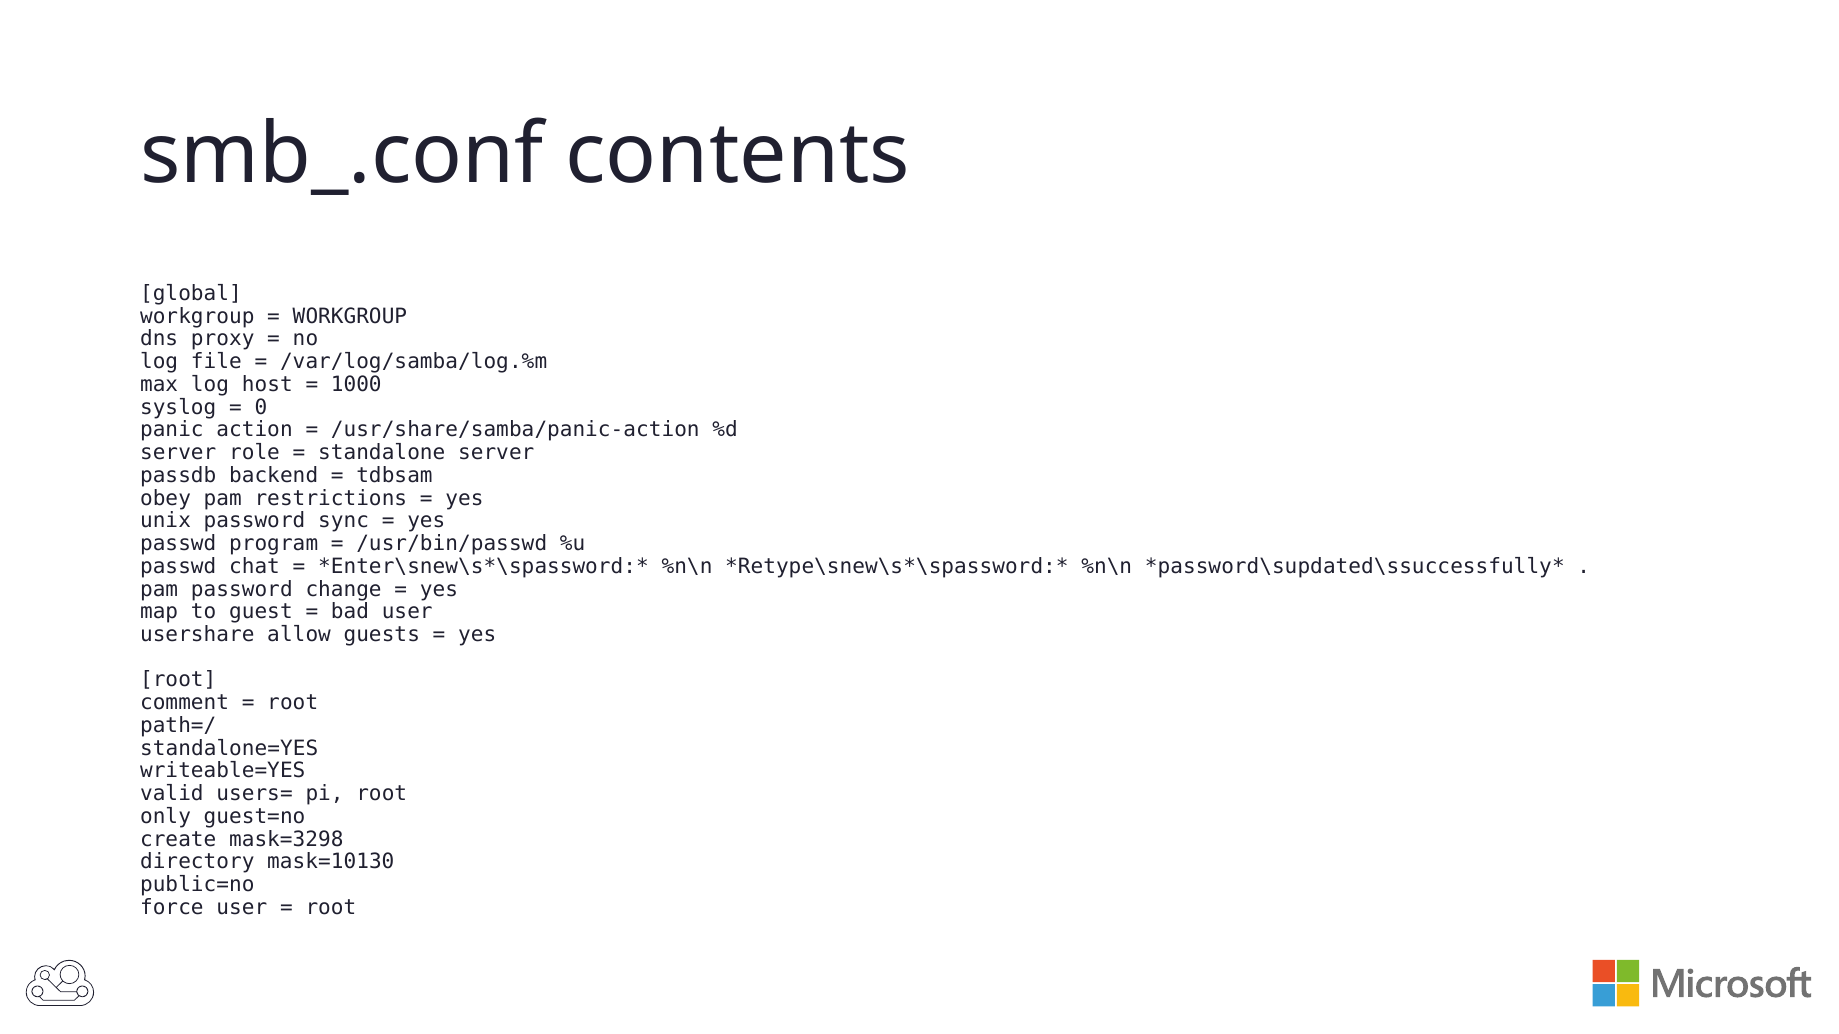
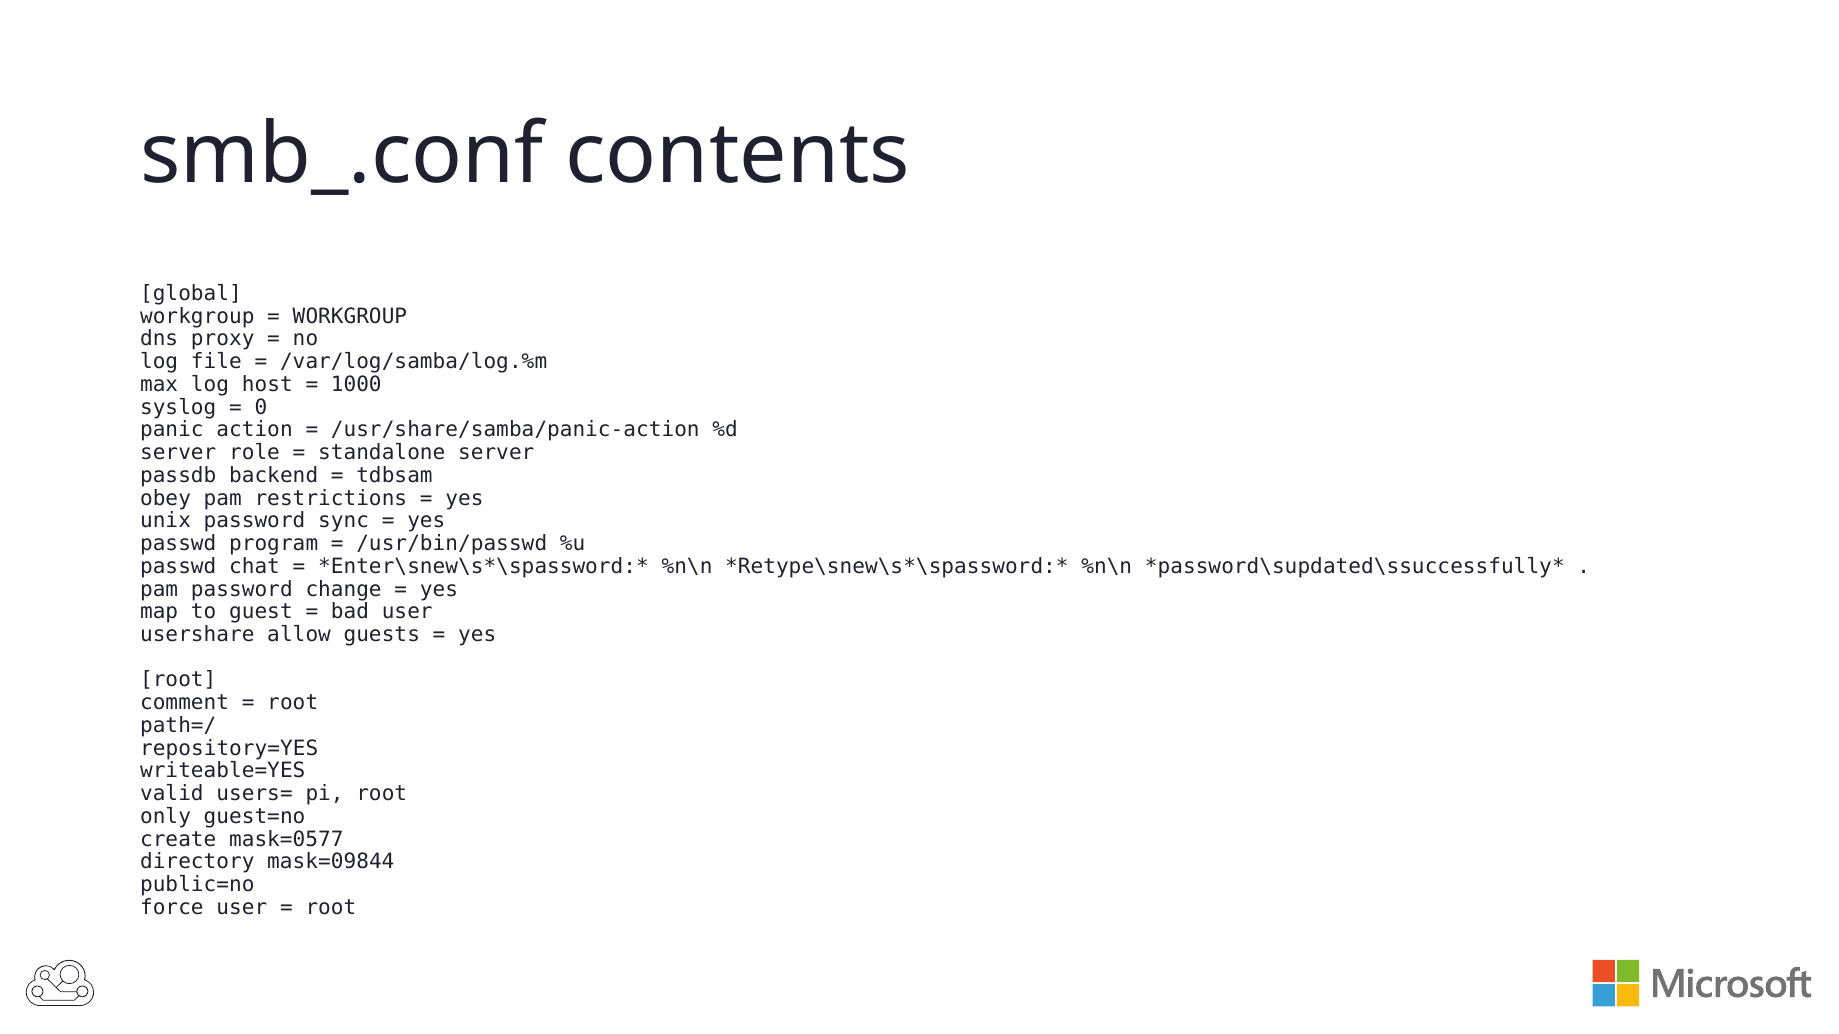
standalone=YES: standalone=YES -> repository=YES (229, 749)
mask=3298: mask=3298 -> mask=0577 (286, 840)
mask=10130: mask=10130 -> mask=09844 (331, 862)
